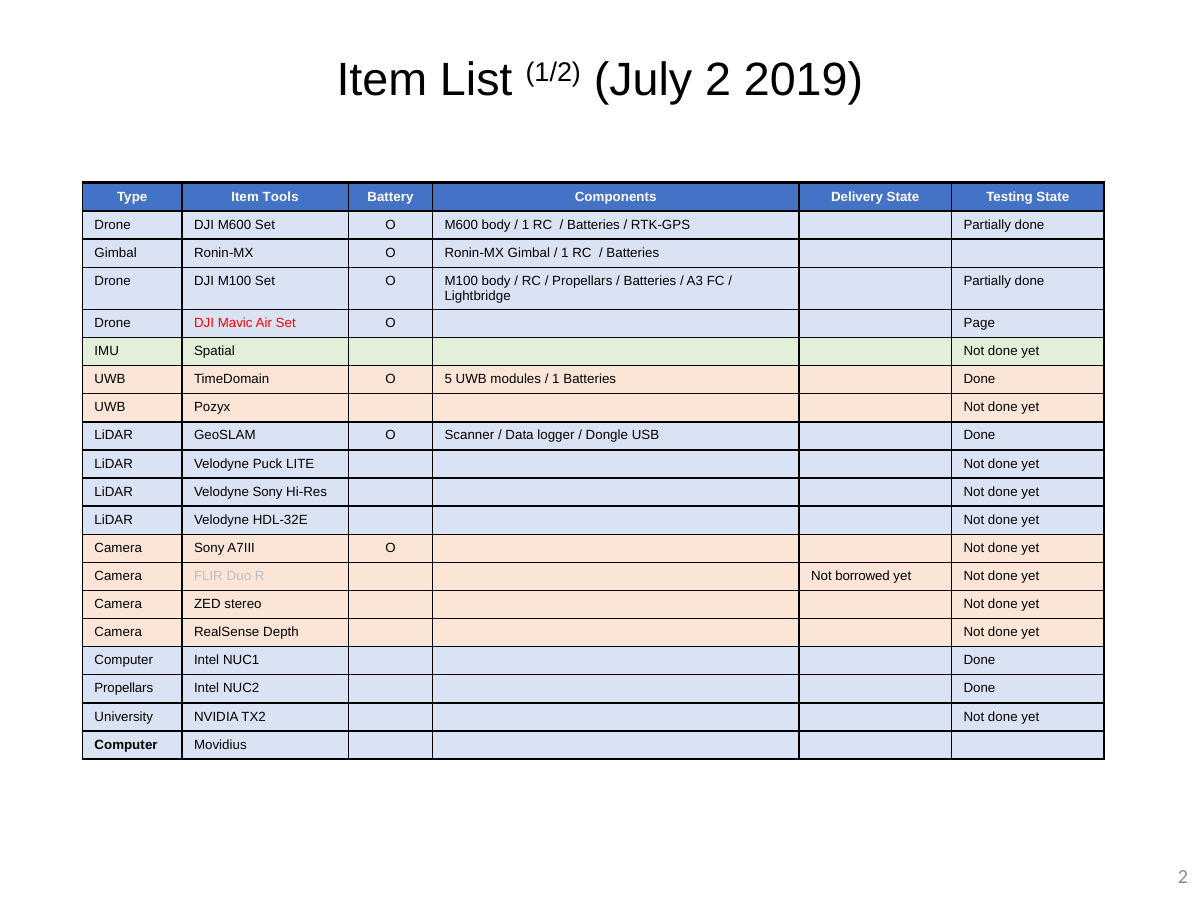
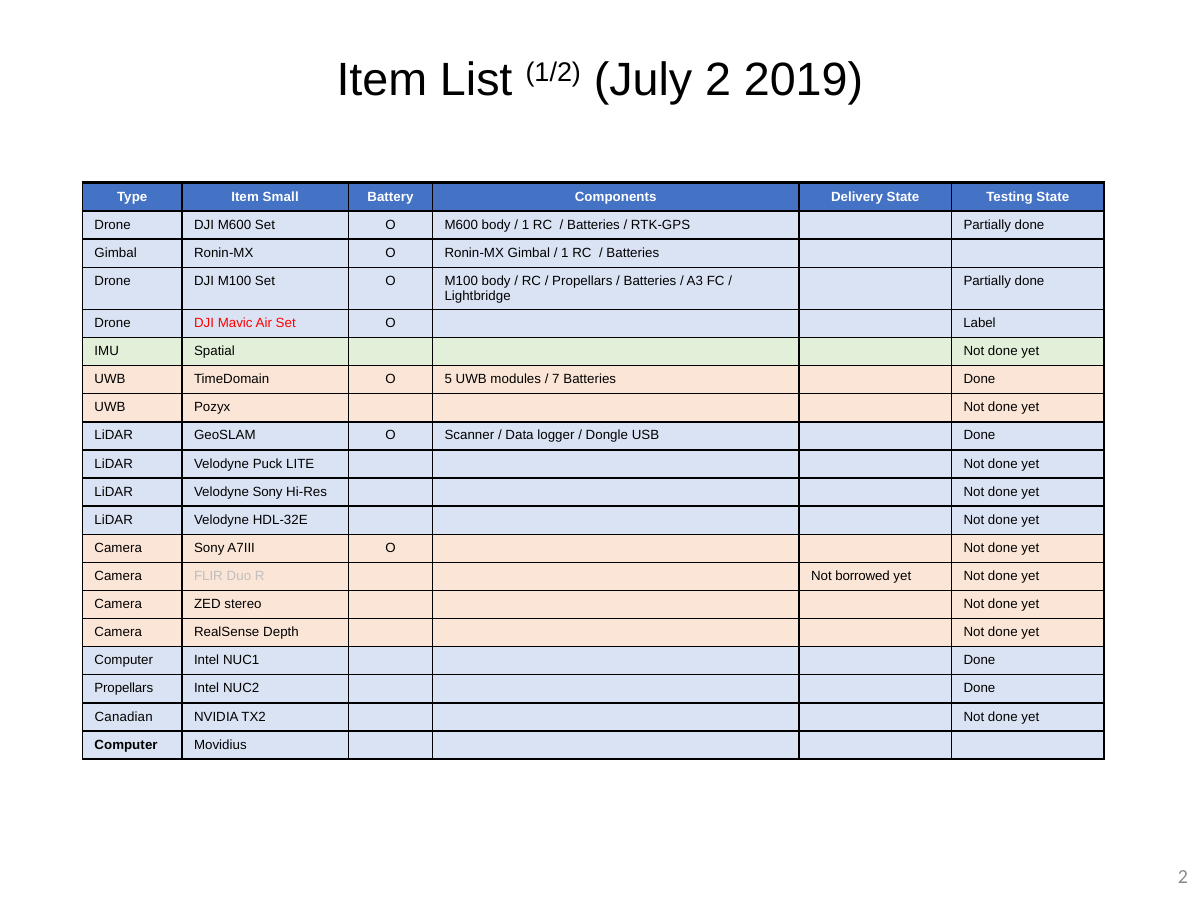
Tools: Tools -> Small (281, 197)
Page: Page -> Label (979, 323)
1: 1 -> 7 (556, 379)
University: University -> Canadian (124, 717)
